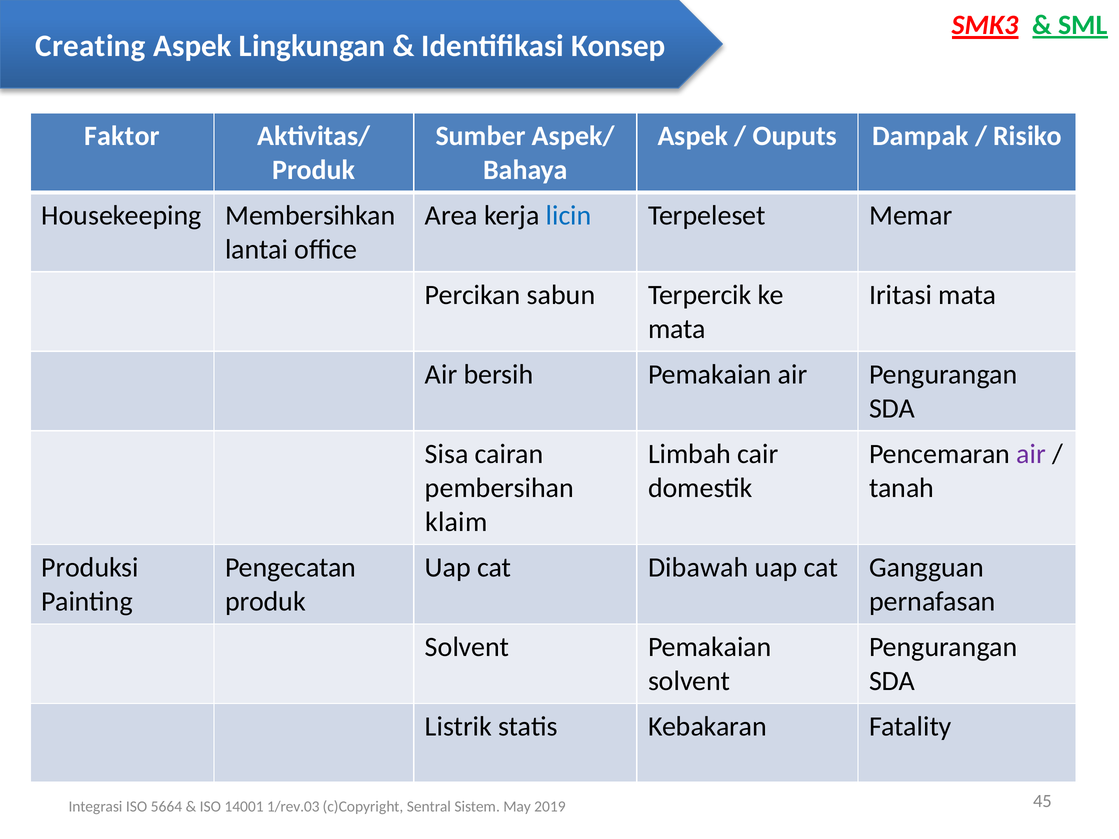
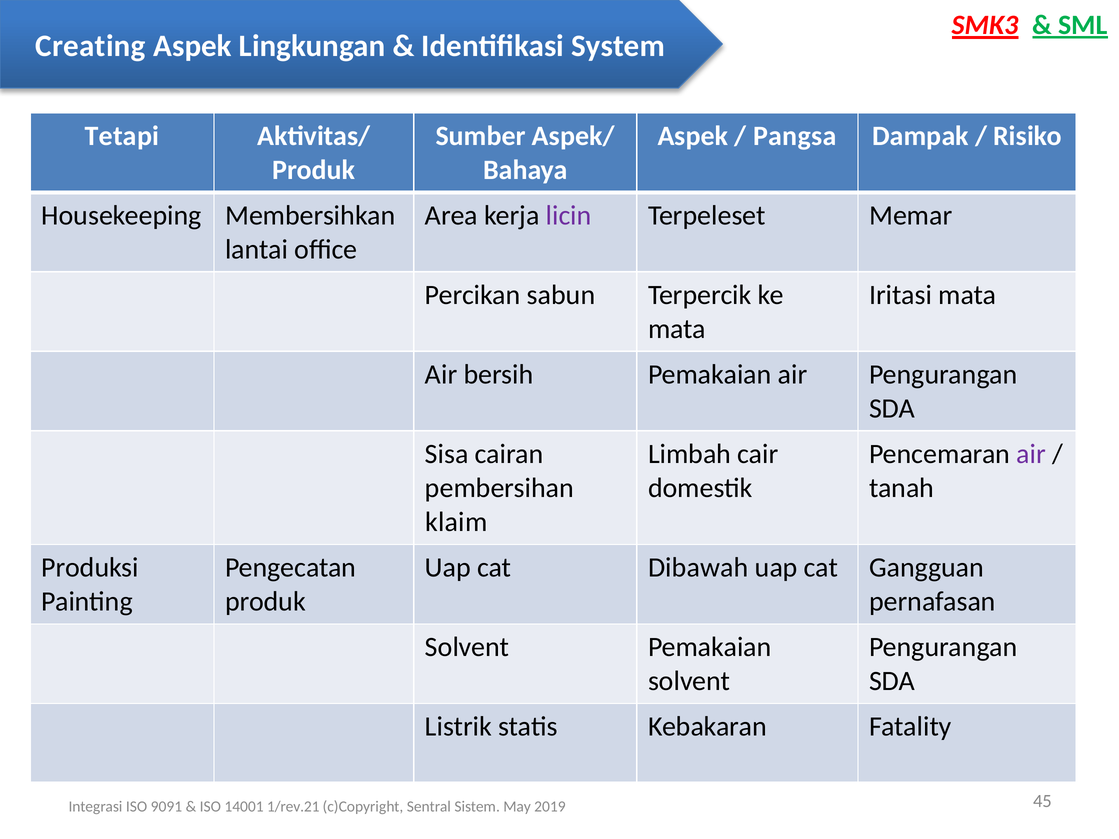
Konsep: Konsep -> System (618, 46)
Faktor: Faktor -> Tetapi (122, 136)
Ouputs: Ouputs -> Pangsa (795, 136)
licin colour: blue -> purple (569, 215)
5664: 5664 -> 9091 (166, 807)
1/rev.03: 1/rev.03 -> 1/rev.21 (293, 807)
